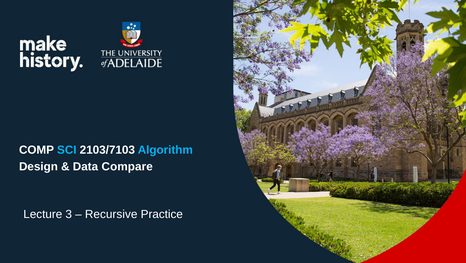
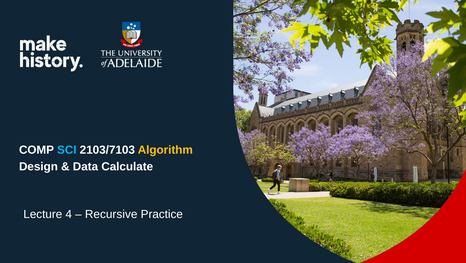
Algorithm colour: light blue -> yellow (165, 150)
Compare: Compare -> Calculate (127, 166)
3: 3 -> 4 (69, 214)
